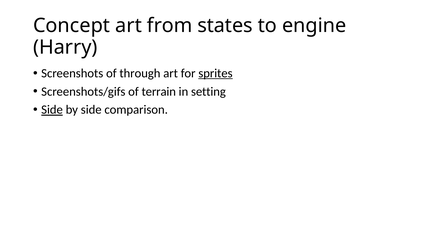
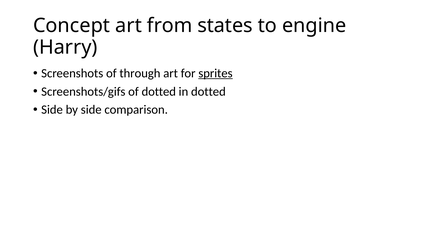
of terrain: terrain -> dotted (159, 92)
in setting: setting -> dotted (208, 92)
Side underline: present -> none (52, 110)
